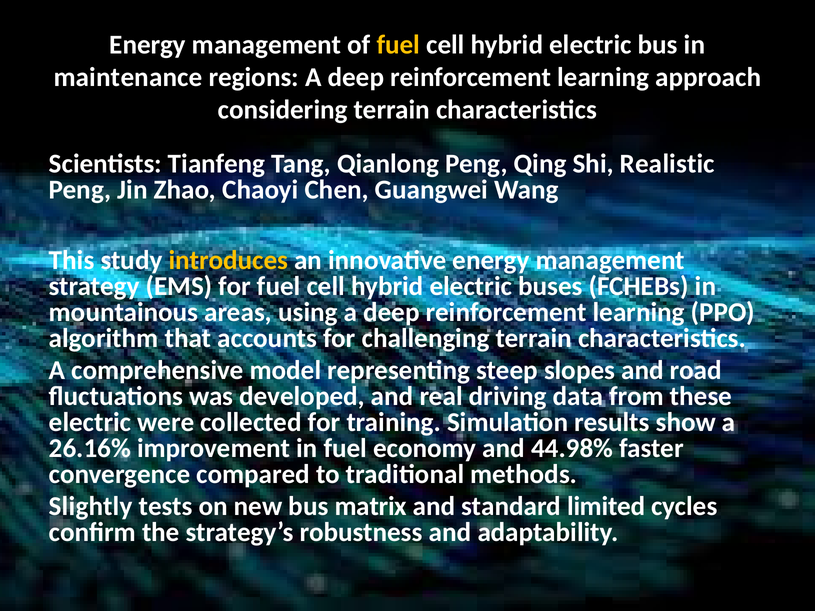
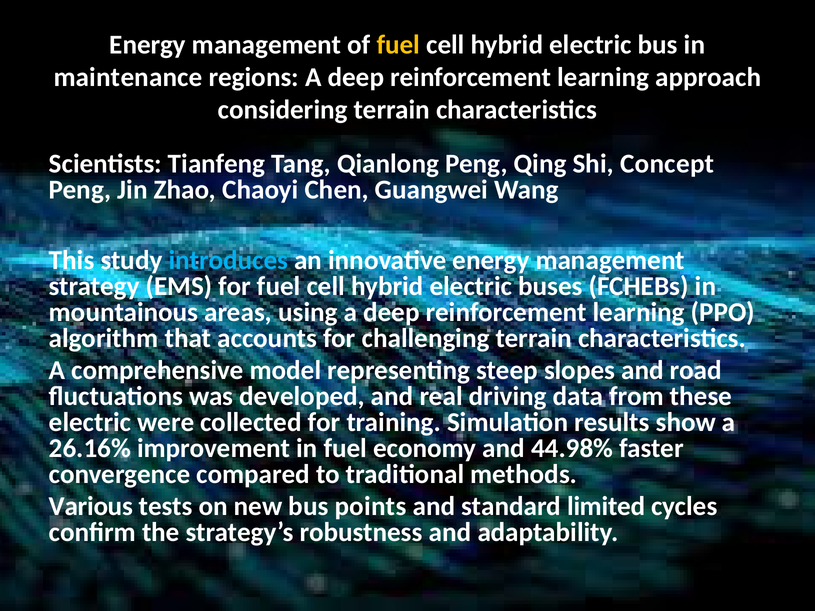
Realistic: Realistic -> Concept (667, 164)
introduces colour: yellow -> light blue (228, 260)
Slightly: Slightly -> Various (91, 506)
matrix: matrix -> points (371, 506)
